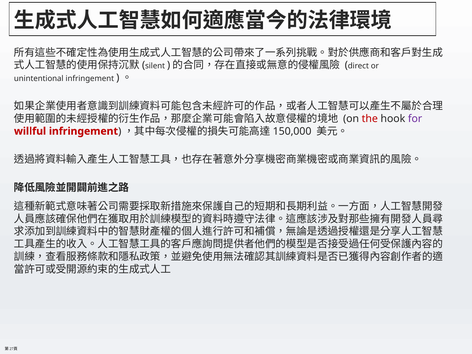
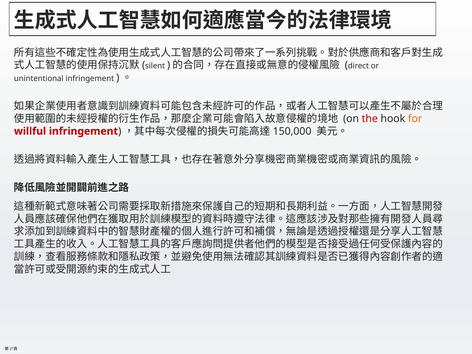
for colour: purple -> orange (415, 119)
